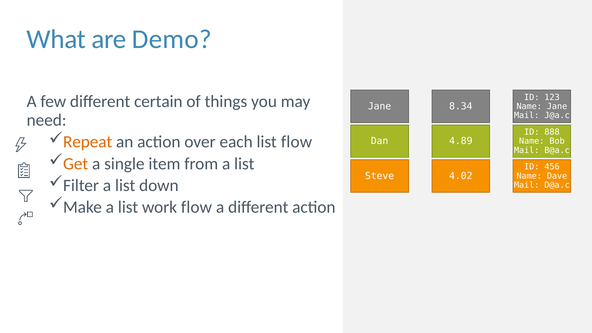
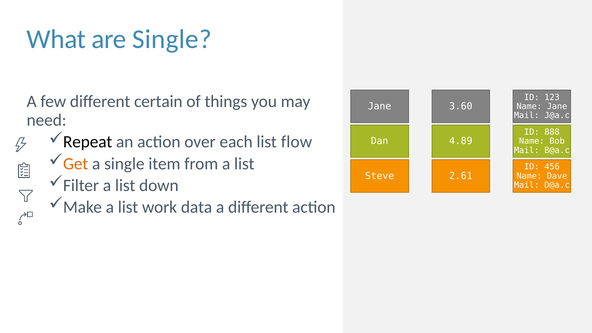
are Demo: Demo -> Single (172, 39)
8.34: 8.34 -> 3.60 (461, 106)
Repeat colour: orange -> black (88, 142)
4.02: 4.02 -> 2.61 (461, 176)
work flow: flow -> data (197, 207)
